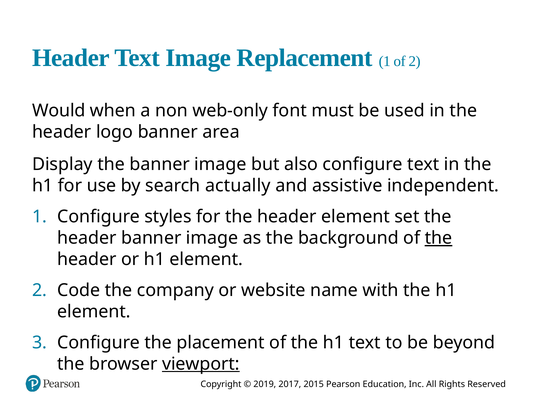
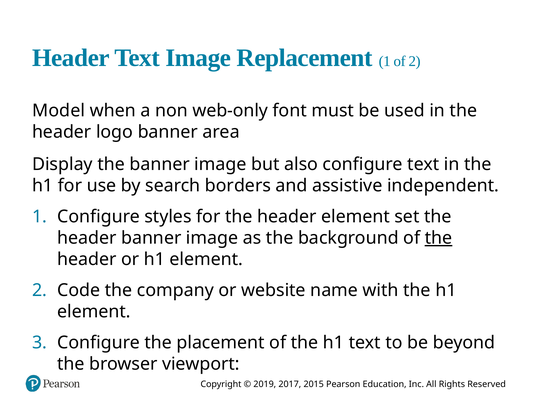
Would: Would -> Model (59, 111)
actually: actually -> borders (238, 186)
viewport underline: present -> none (201, 364)
